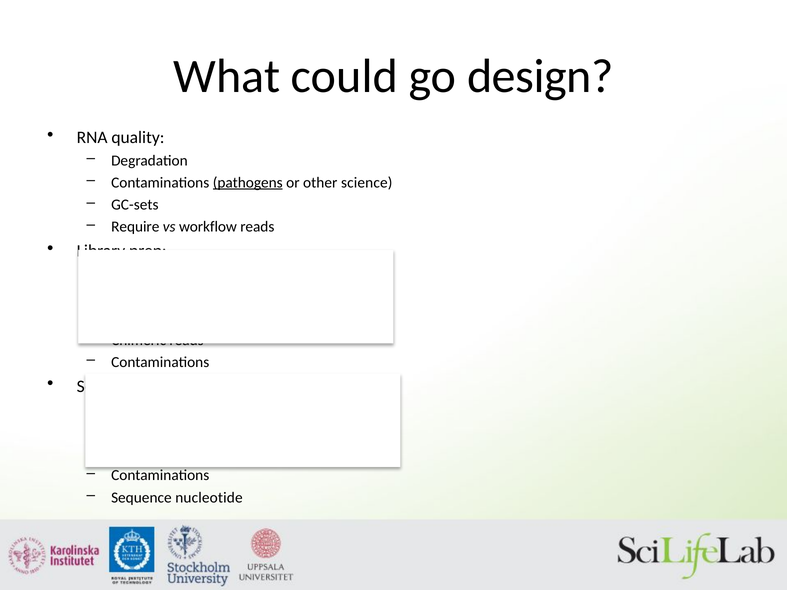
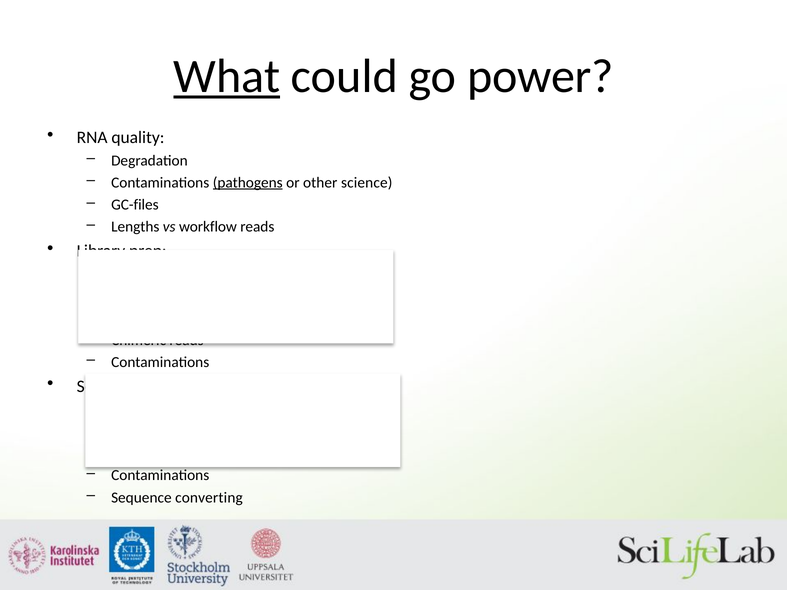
What underline: none -> present (227, 76)
design: design -> power (540, 76)
GC-sets: GC-sets -> GC-files (135, 205)
Require: Require -> Lengths (135, 227)
nucleotide: nucleotide -> converting (209, 498)
